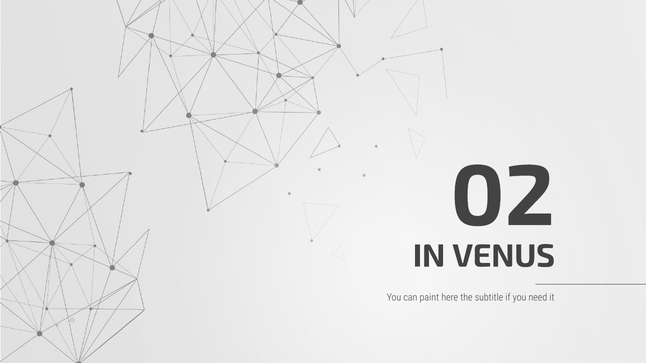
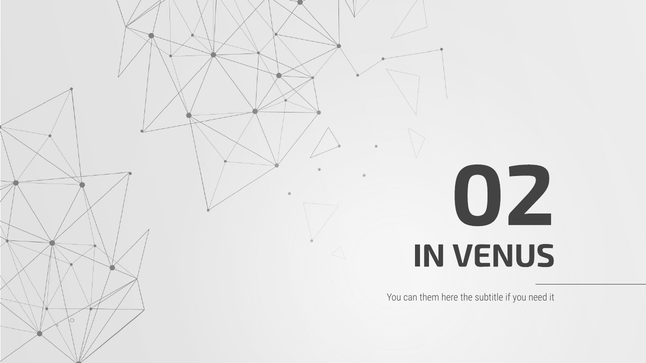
paint: paint -> them (429, 298)
